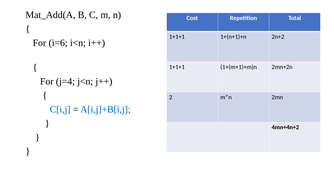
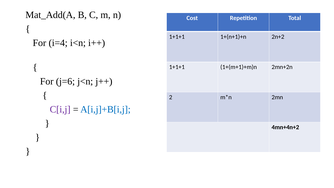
i=6: i=6 -> i=4 (58, 43)
j=4: j=4 -> j=6 (65, 81)
C[i,j colour: blue -> purple (60, 109)
